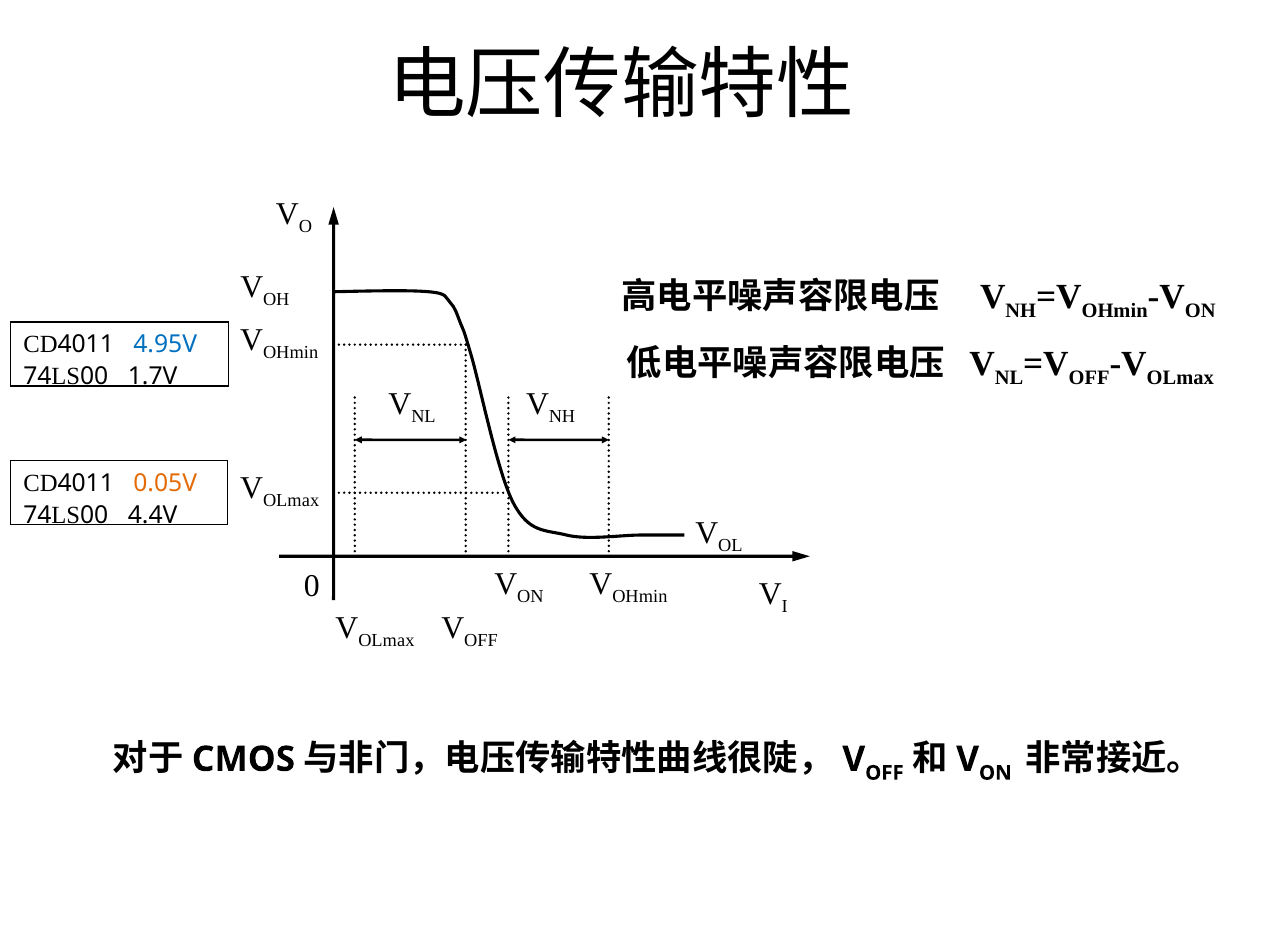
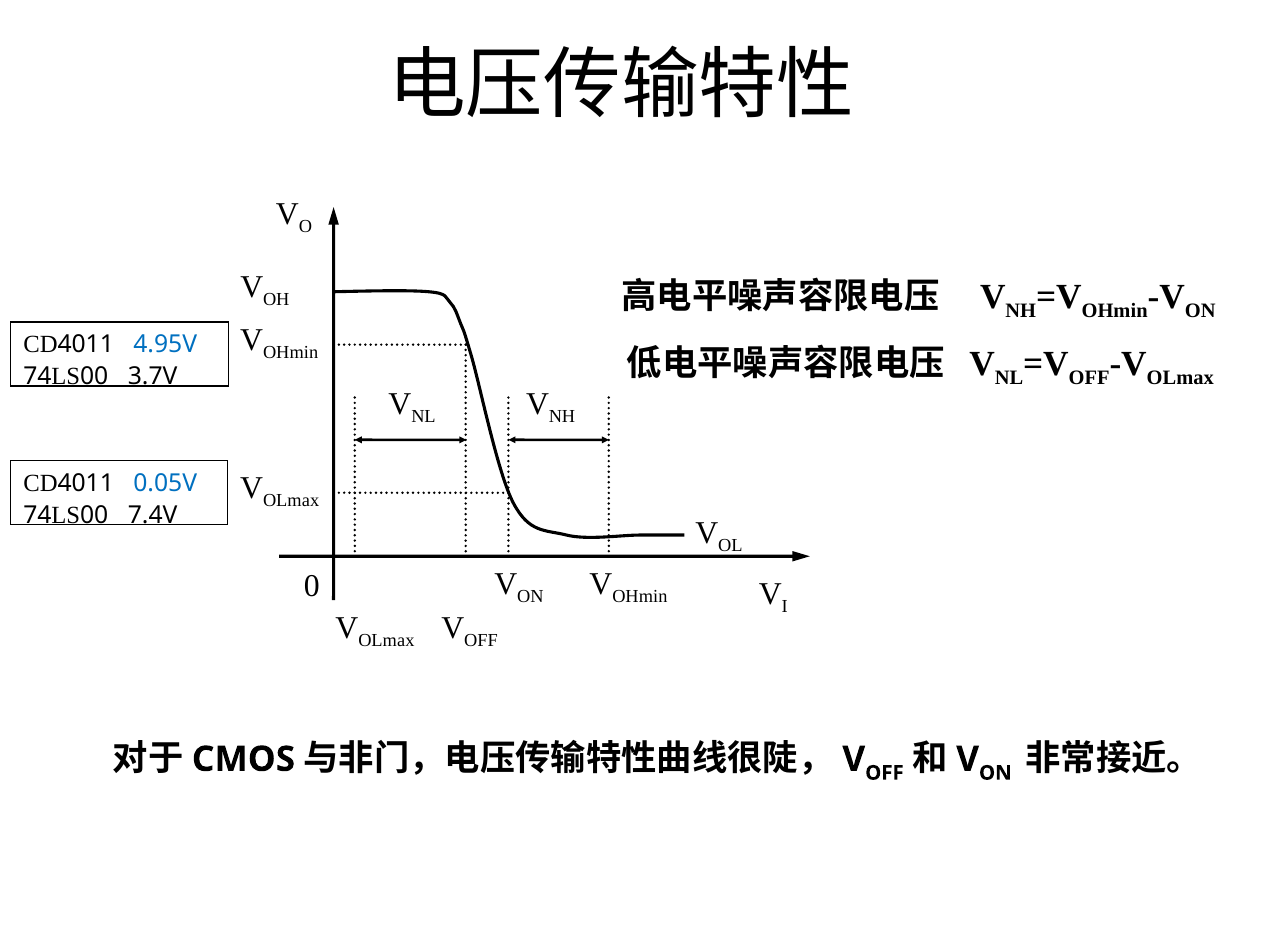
1.7V: 1.7V -> 3.7V (153, 377)
0.05V colour: orange -> blue (165, 484)
4.4V: 4.4V -> 7.4V (153, 516)
